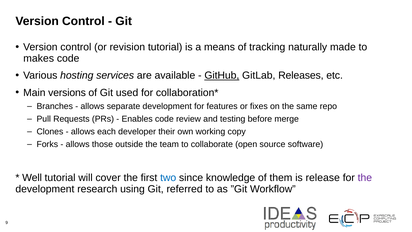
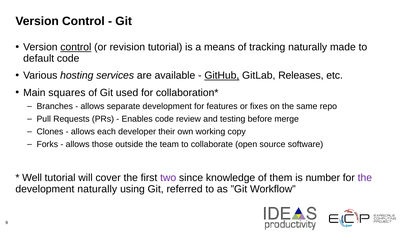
control underline: none -> present (76, 47)
makes: makes -> default (39, 58)
versions: versions -> squares (67, 93)
two colour: blue -> purple (168, 178)
release: release -> number (323, 178)
development research: research -> naturally (97, 189)
